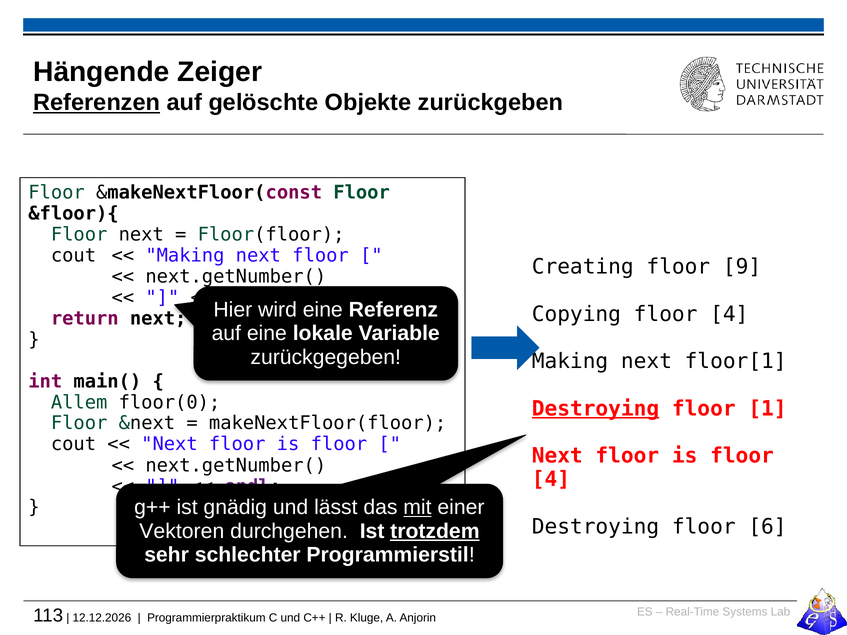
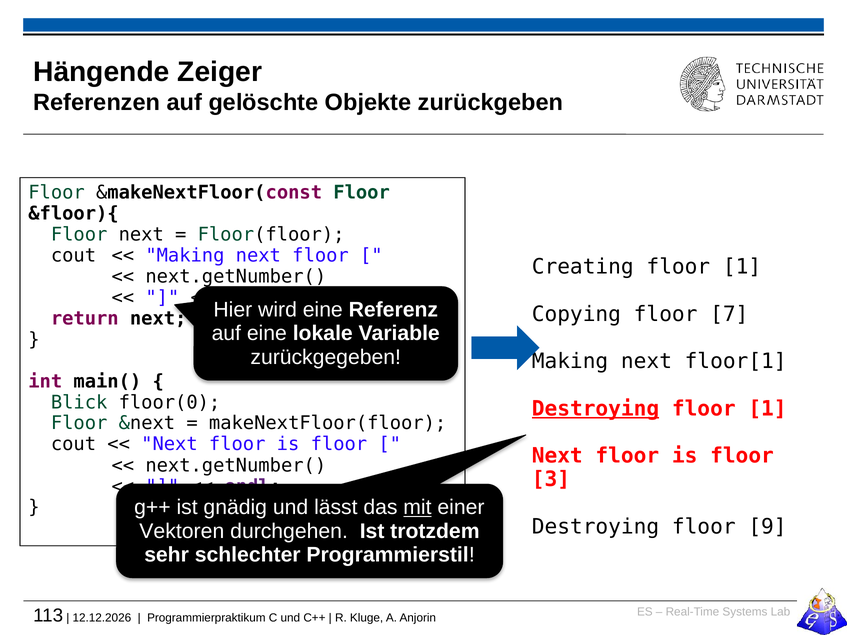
Referenzen underline: present -> none (97, 103)
Creating floor 9: 9 -> 1 (742, 267)
Copying floor 4: 4 -> 7 (729, 314)
Allem: Allem -> Blick (79, 402)
4: 4 -> 3 (551, 480)
6: 6 -> 9 (767, 527)
trotzdem underline: present -> none (435, 531)
